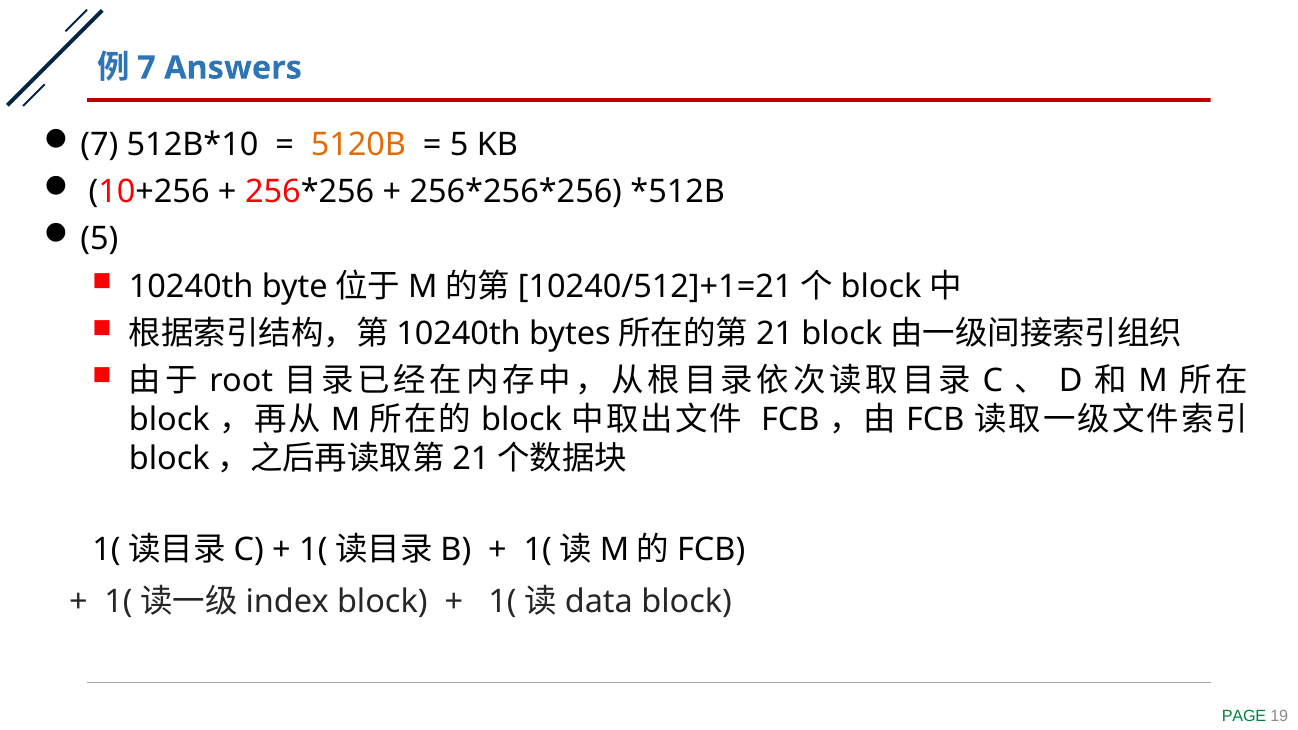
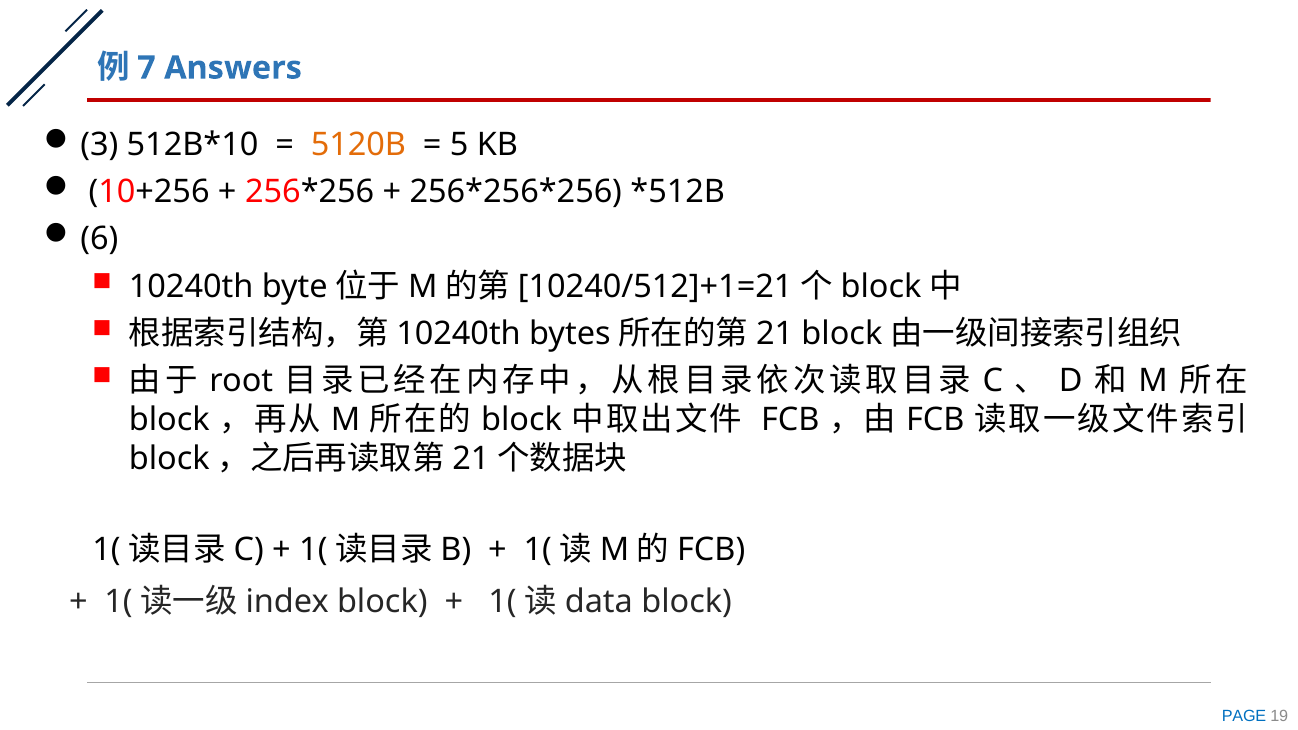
7: 7 -> 3 (99, 145)
5: 5 -> 6 (99, 239)
PAGE colour: green -> blue (1244, 717)
